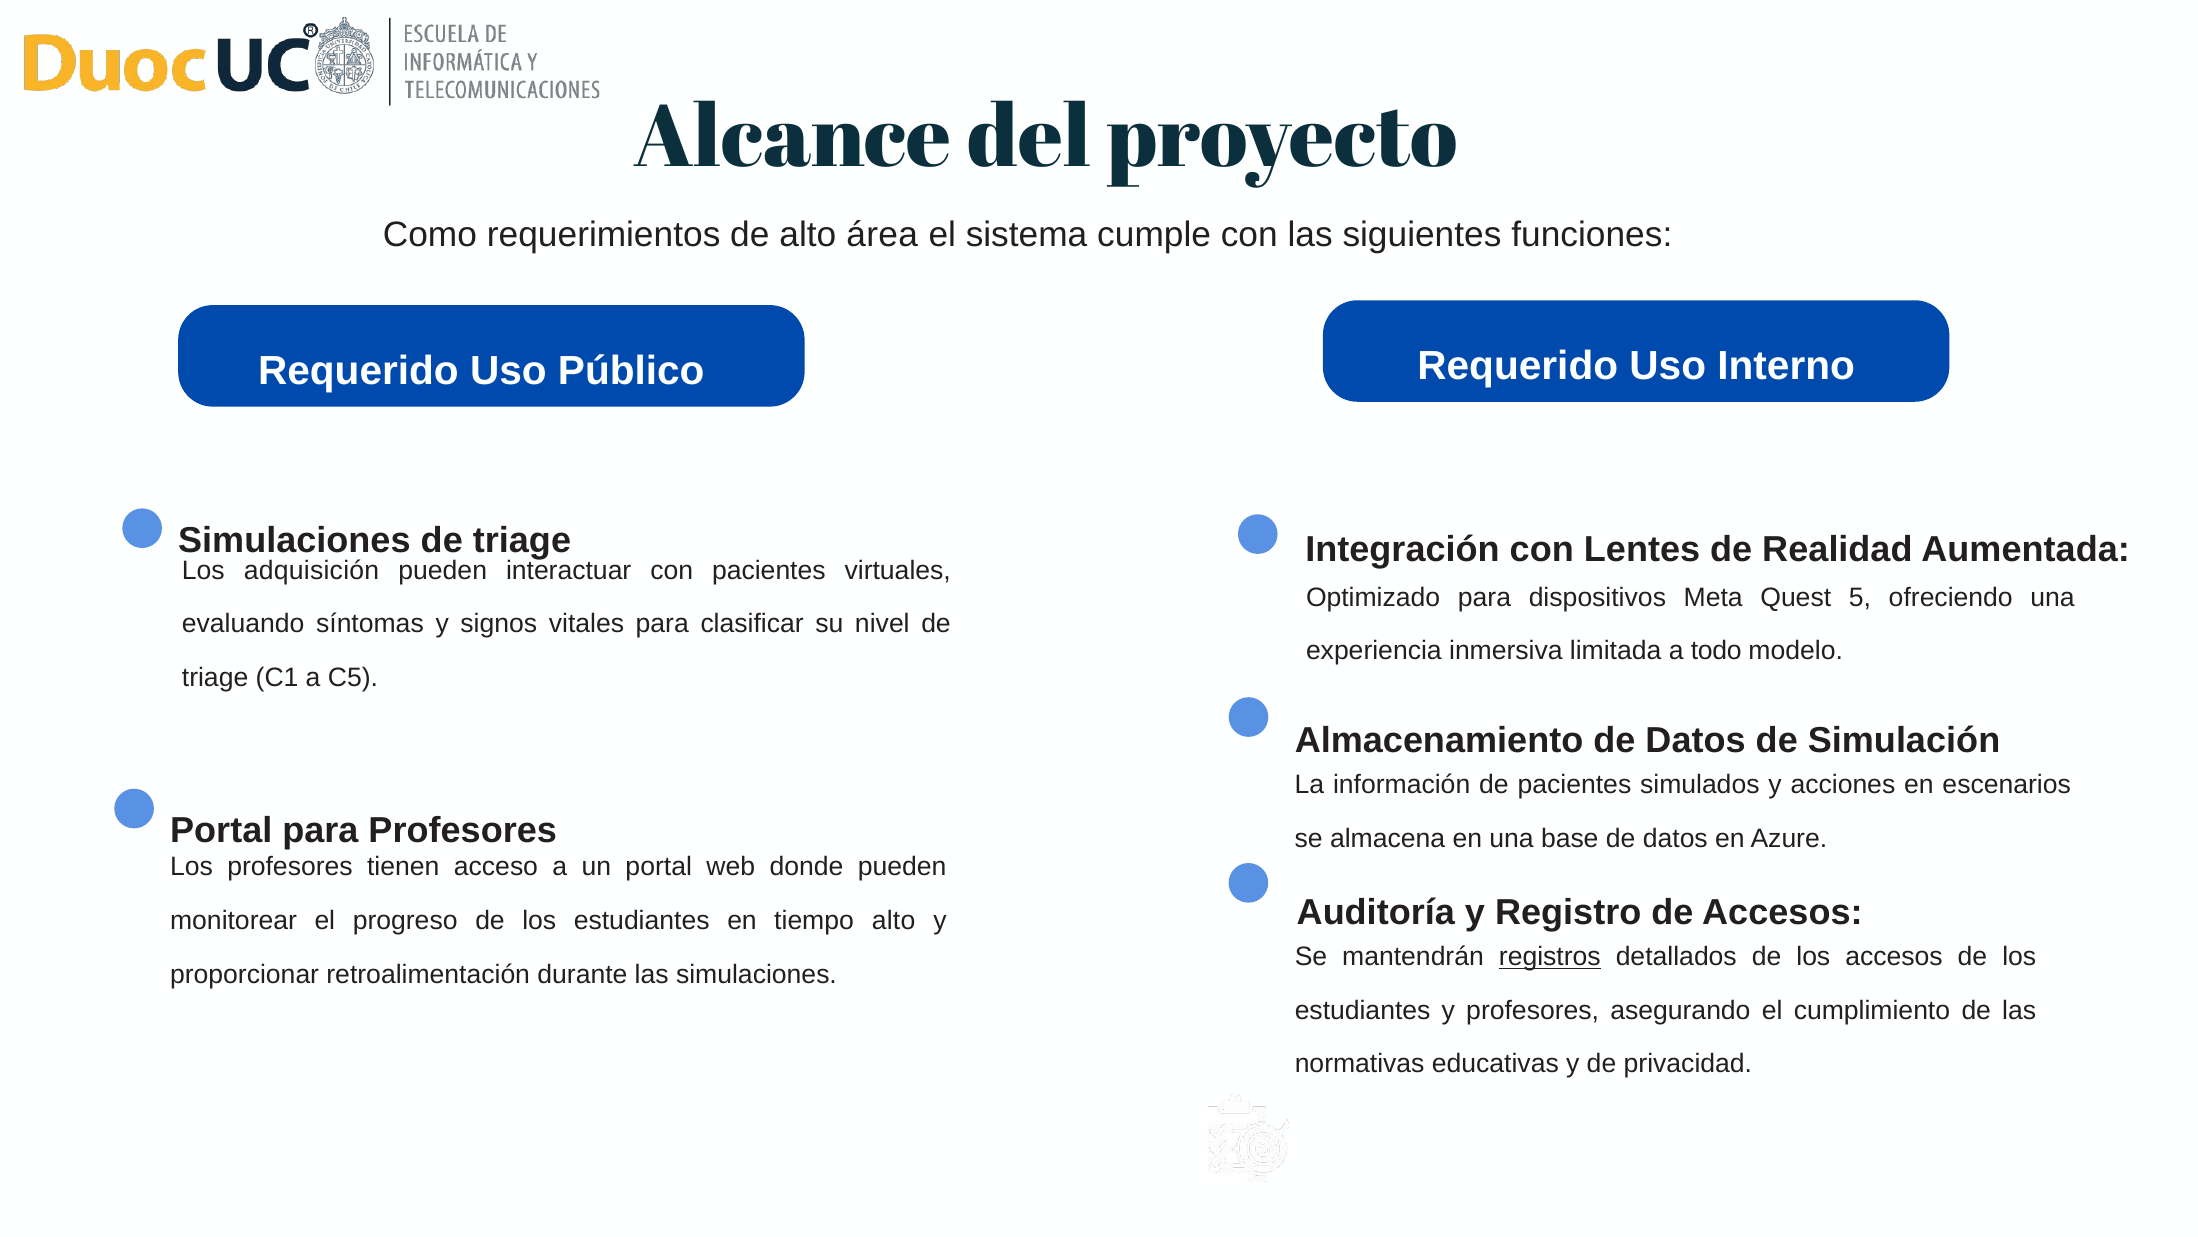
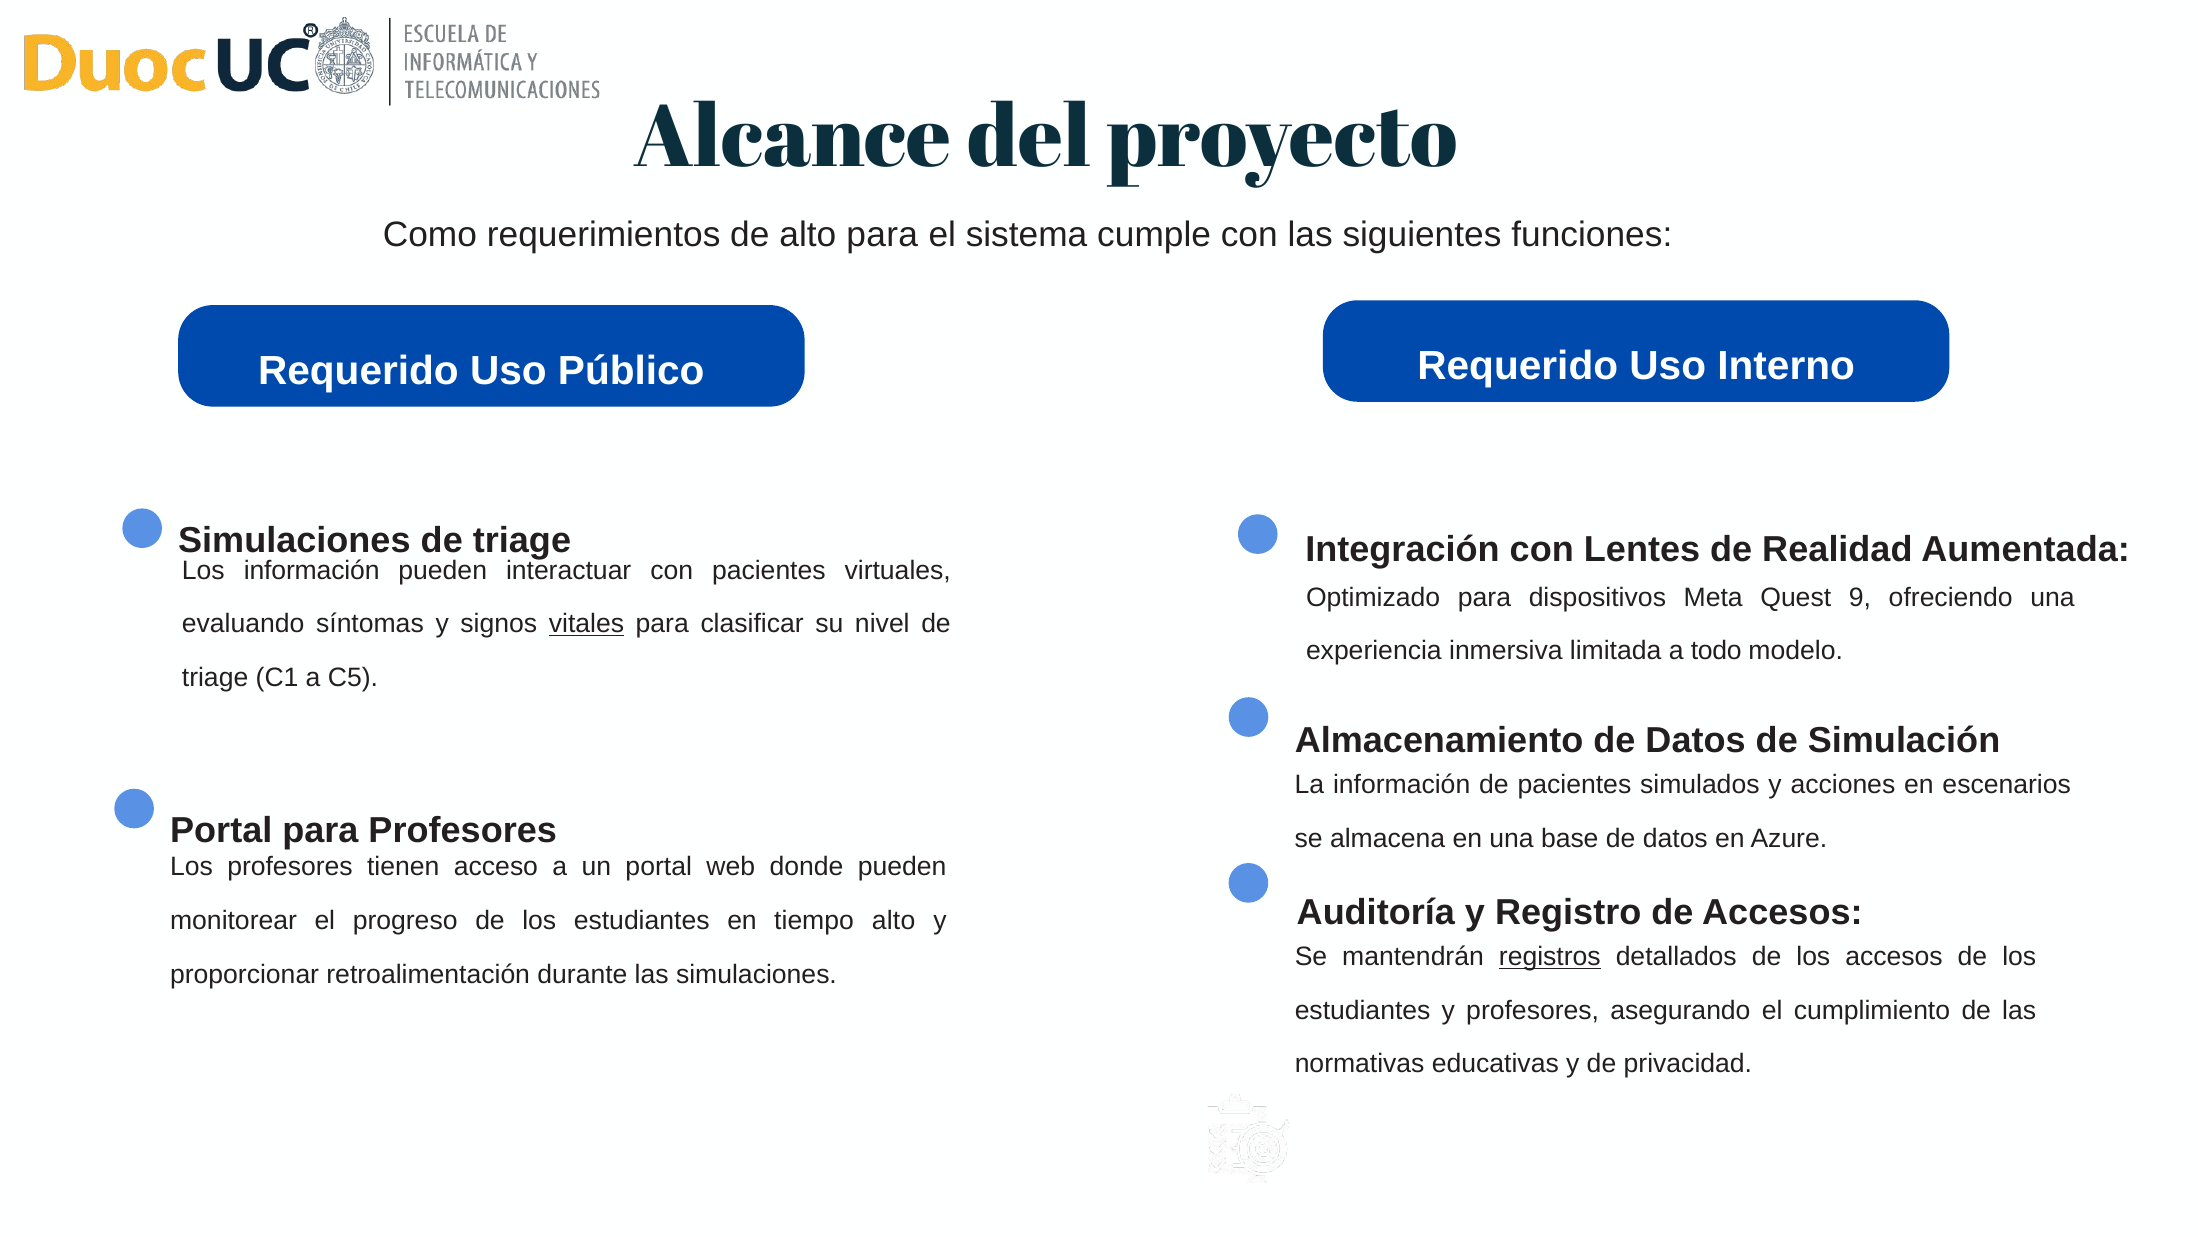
alto área: área -> para (882, 235)
Los adquisición: adquisición -> información (312, 570)
5: 5 -> 9 (1860, 597)
vitales underline: none -> present (586, 624)
